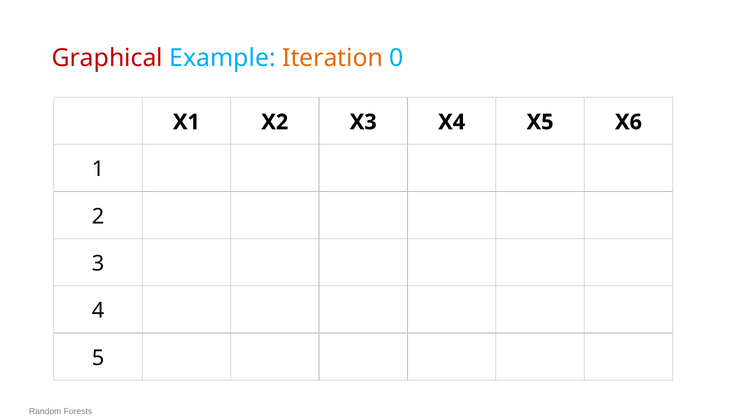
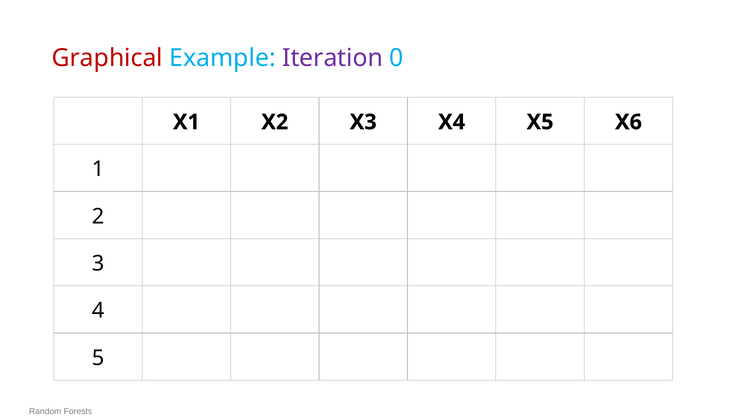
Iteration colour: orange -> purple (333, 58)
